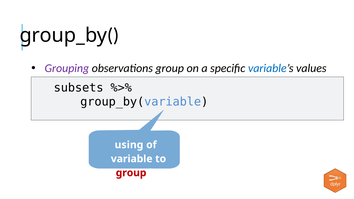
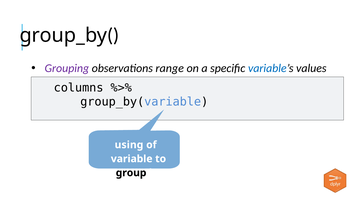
observations group: group -> range (170, 68)
subsets: subsets -> columns (79, 88)
group colour: red -> black (131, 173)
